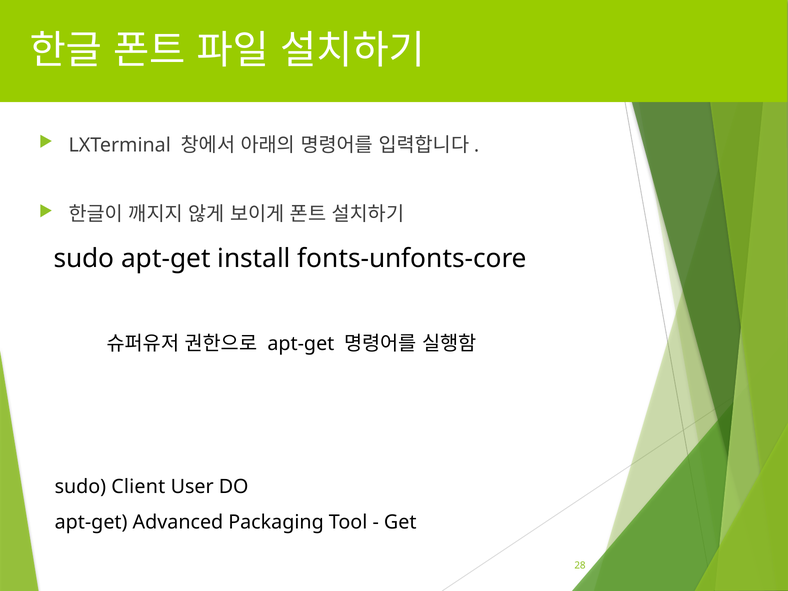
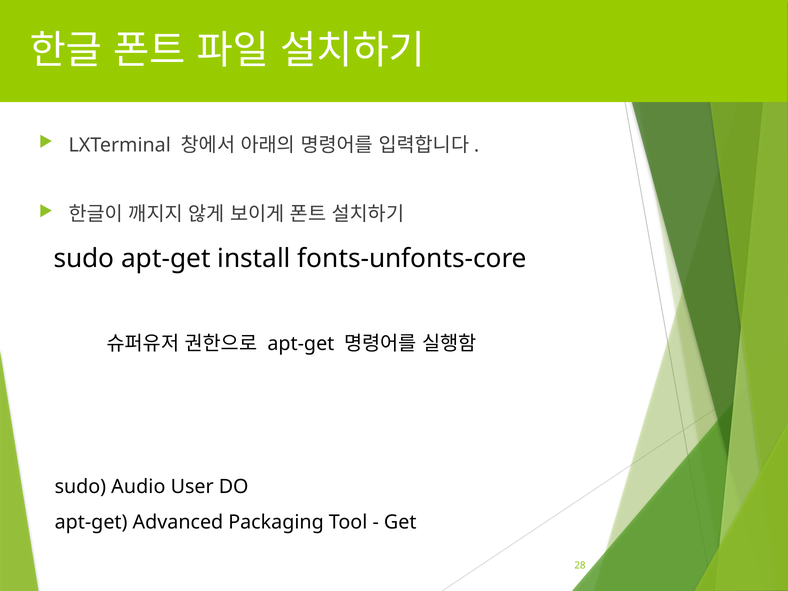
Client: Client -> Audio (138, 487)
